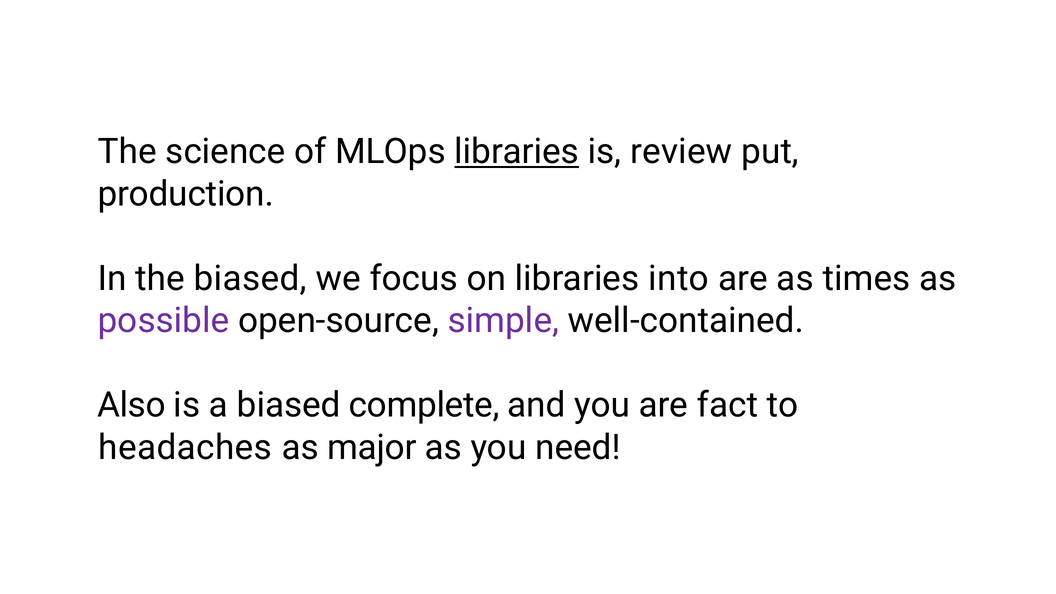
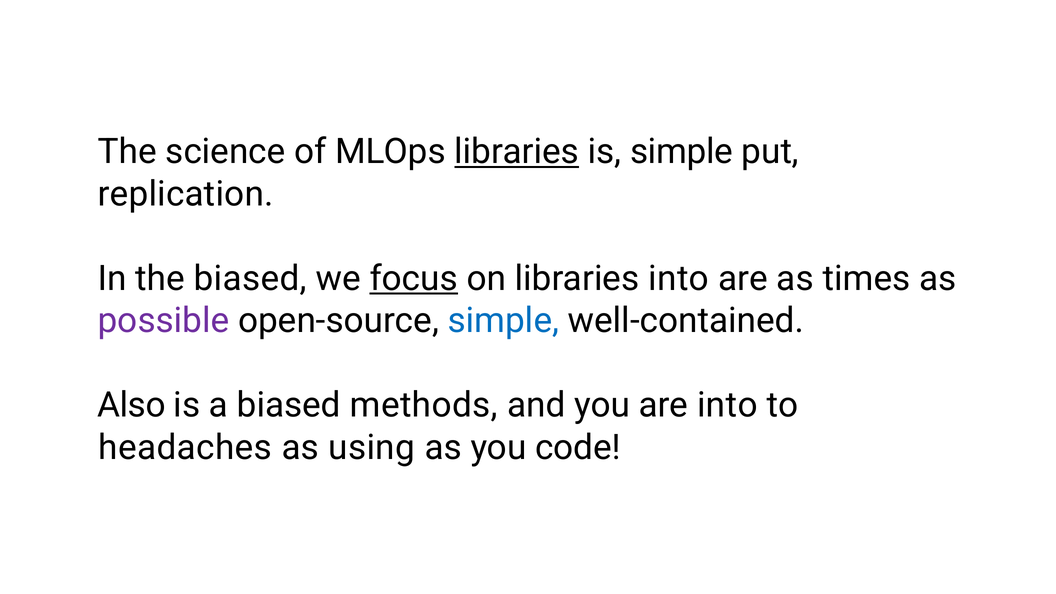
is review: review -> simple (682, 152)
production: production -> replication (186, 194)
focus underline: none -> present (414, 278)
simple colour: purple -> blue (503, 321)
complete: complete -> methods (424, 405)
are fact: fact -> into (727, 405)
major: major -> using (372, 447)
need: need -> code (578, 447)
